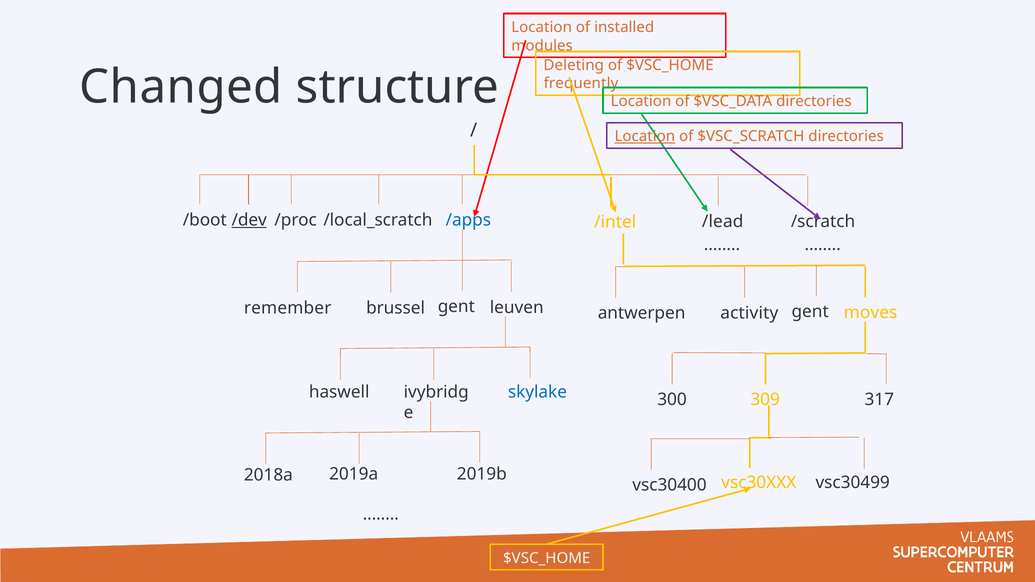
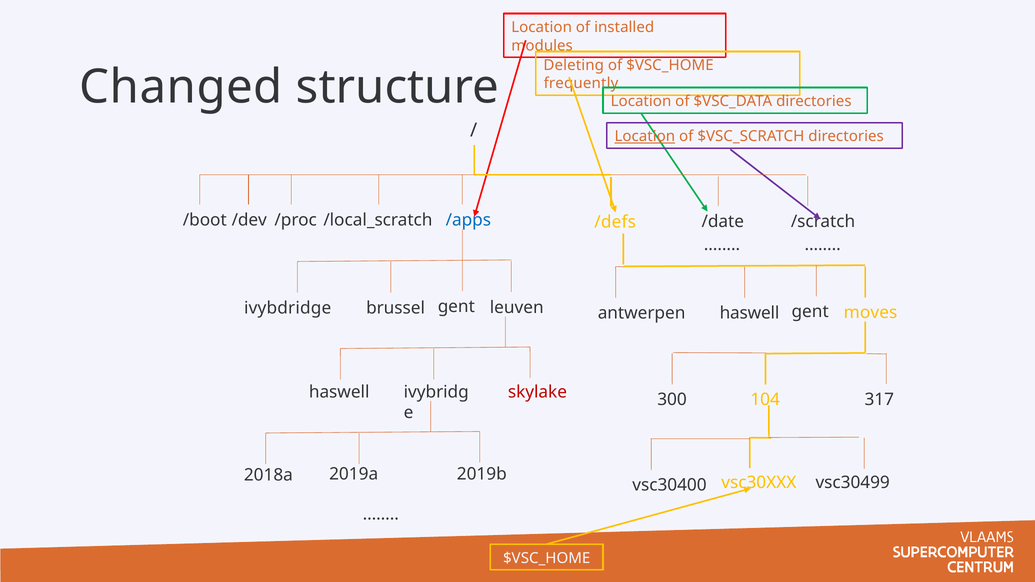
/dev underline: present -> none (249, 220)
/lead: /lead -> /date (723, 221)
/intel: /intel -> /defs (615, 222)
remember: remember -> ivybdridge (288, 308)
antwerpen activity: activity -> haswell (749, 313)
skylake colour: blue -> red (537, 392)
309: 309 -> 104 (765, 400)
